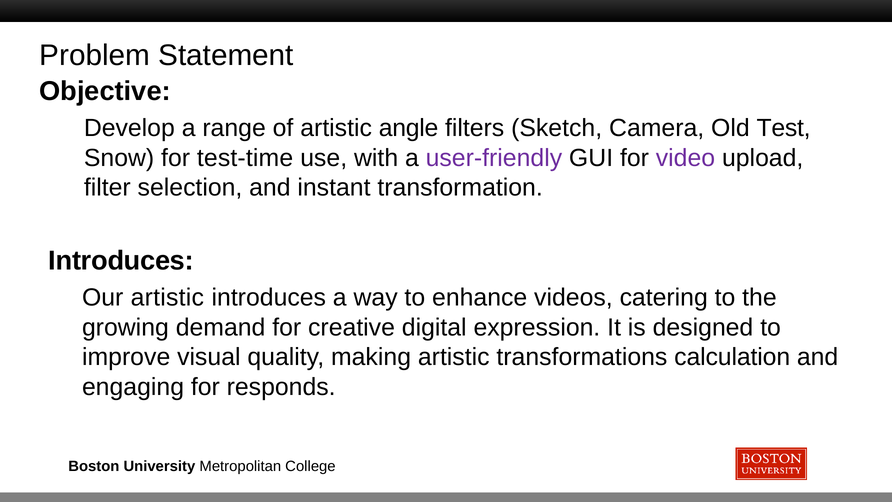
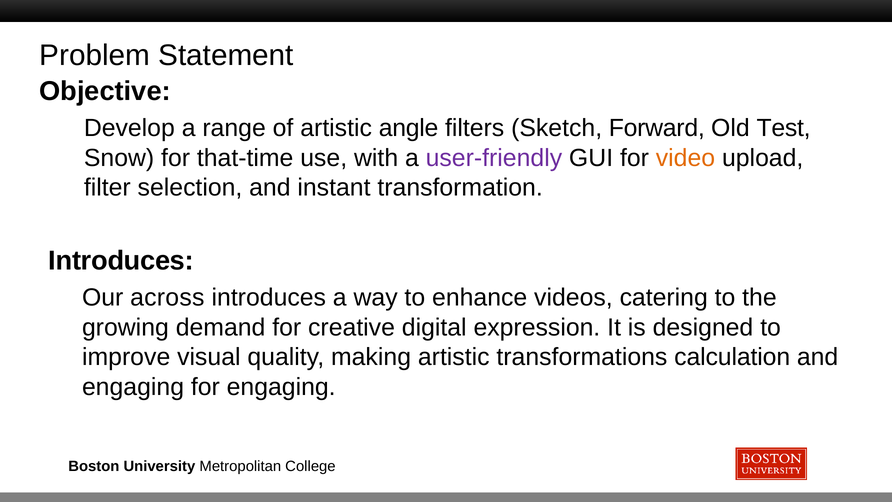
Camera: Camera -> Forward (657, 128)
test-time: test-time -> that-time (245, 158)
video colour: purple -> orange (685, 158)
artistic: artistic -> across (167, 298)
for responds: responds -> engaging (281, 387)
